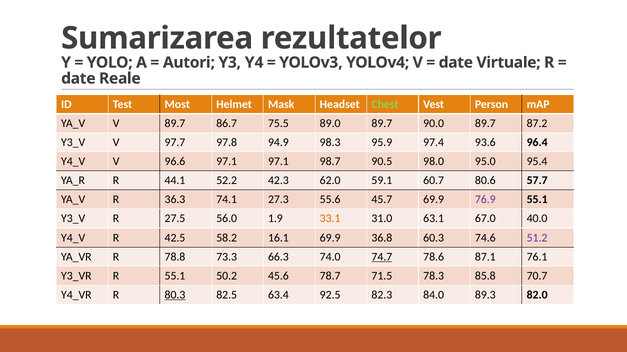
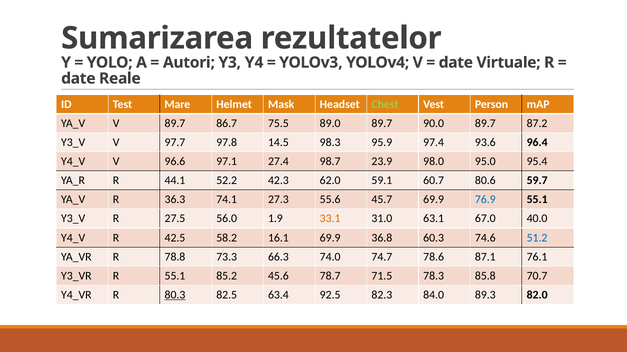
Most: Most -> Mare (177, 105)
94.9: 94.9 -> 14.5 (278, 143)
97.1 97.1: 97.1 -> 27.4 (278, 162)
90.5: 90.5 -> 23.9 (382, 162)
57.7: 57.7 -> 59.7 (537, 181)
76.9 colour: purple -> blue (485, 200)
51.2 colour: purple -> blue (537, 238)
74.7 underline: present -> none (382, 257)
50.2: 50.2 -> 85.2 (227, 276)
